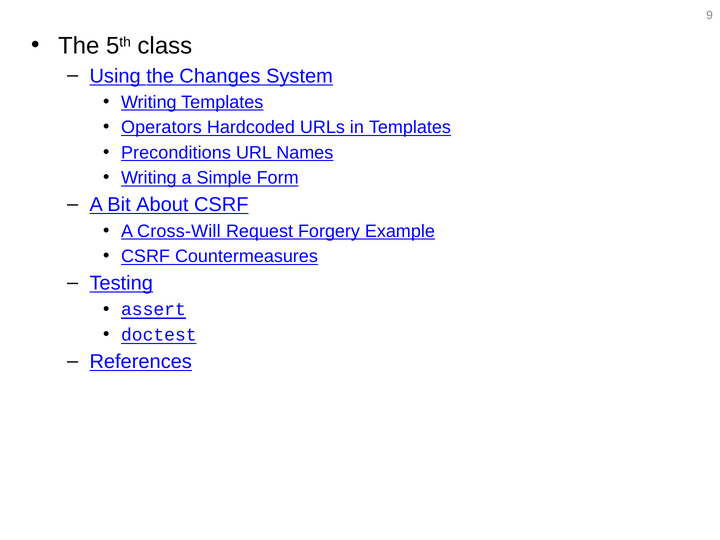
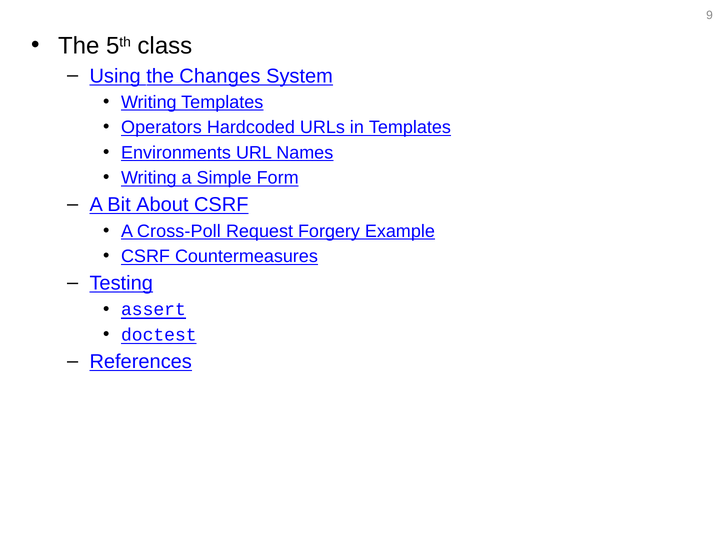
Preconditions: Preconditions -> Environments (176, 153)
Cross-Will: Cross-Will -> Cross-Poll (179, 231)
